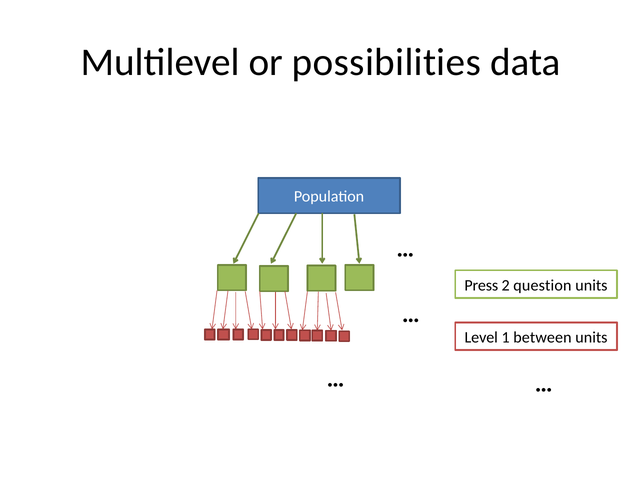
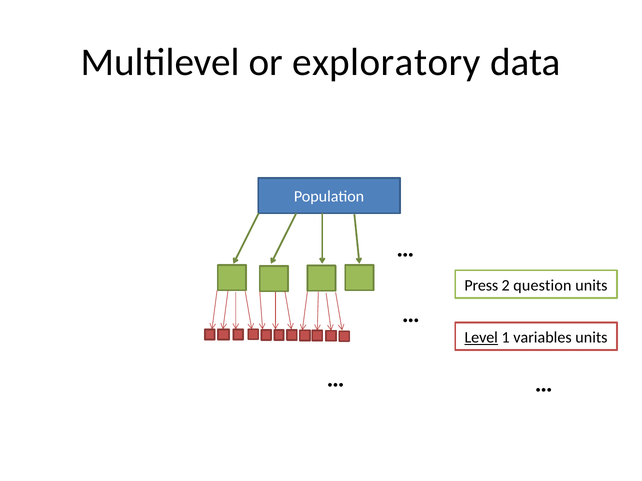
possibilities: possibilities -> exploratory (386, 62)
Level underline: none -> present (481, 338)
between: between -> variables (542, 338)
